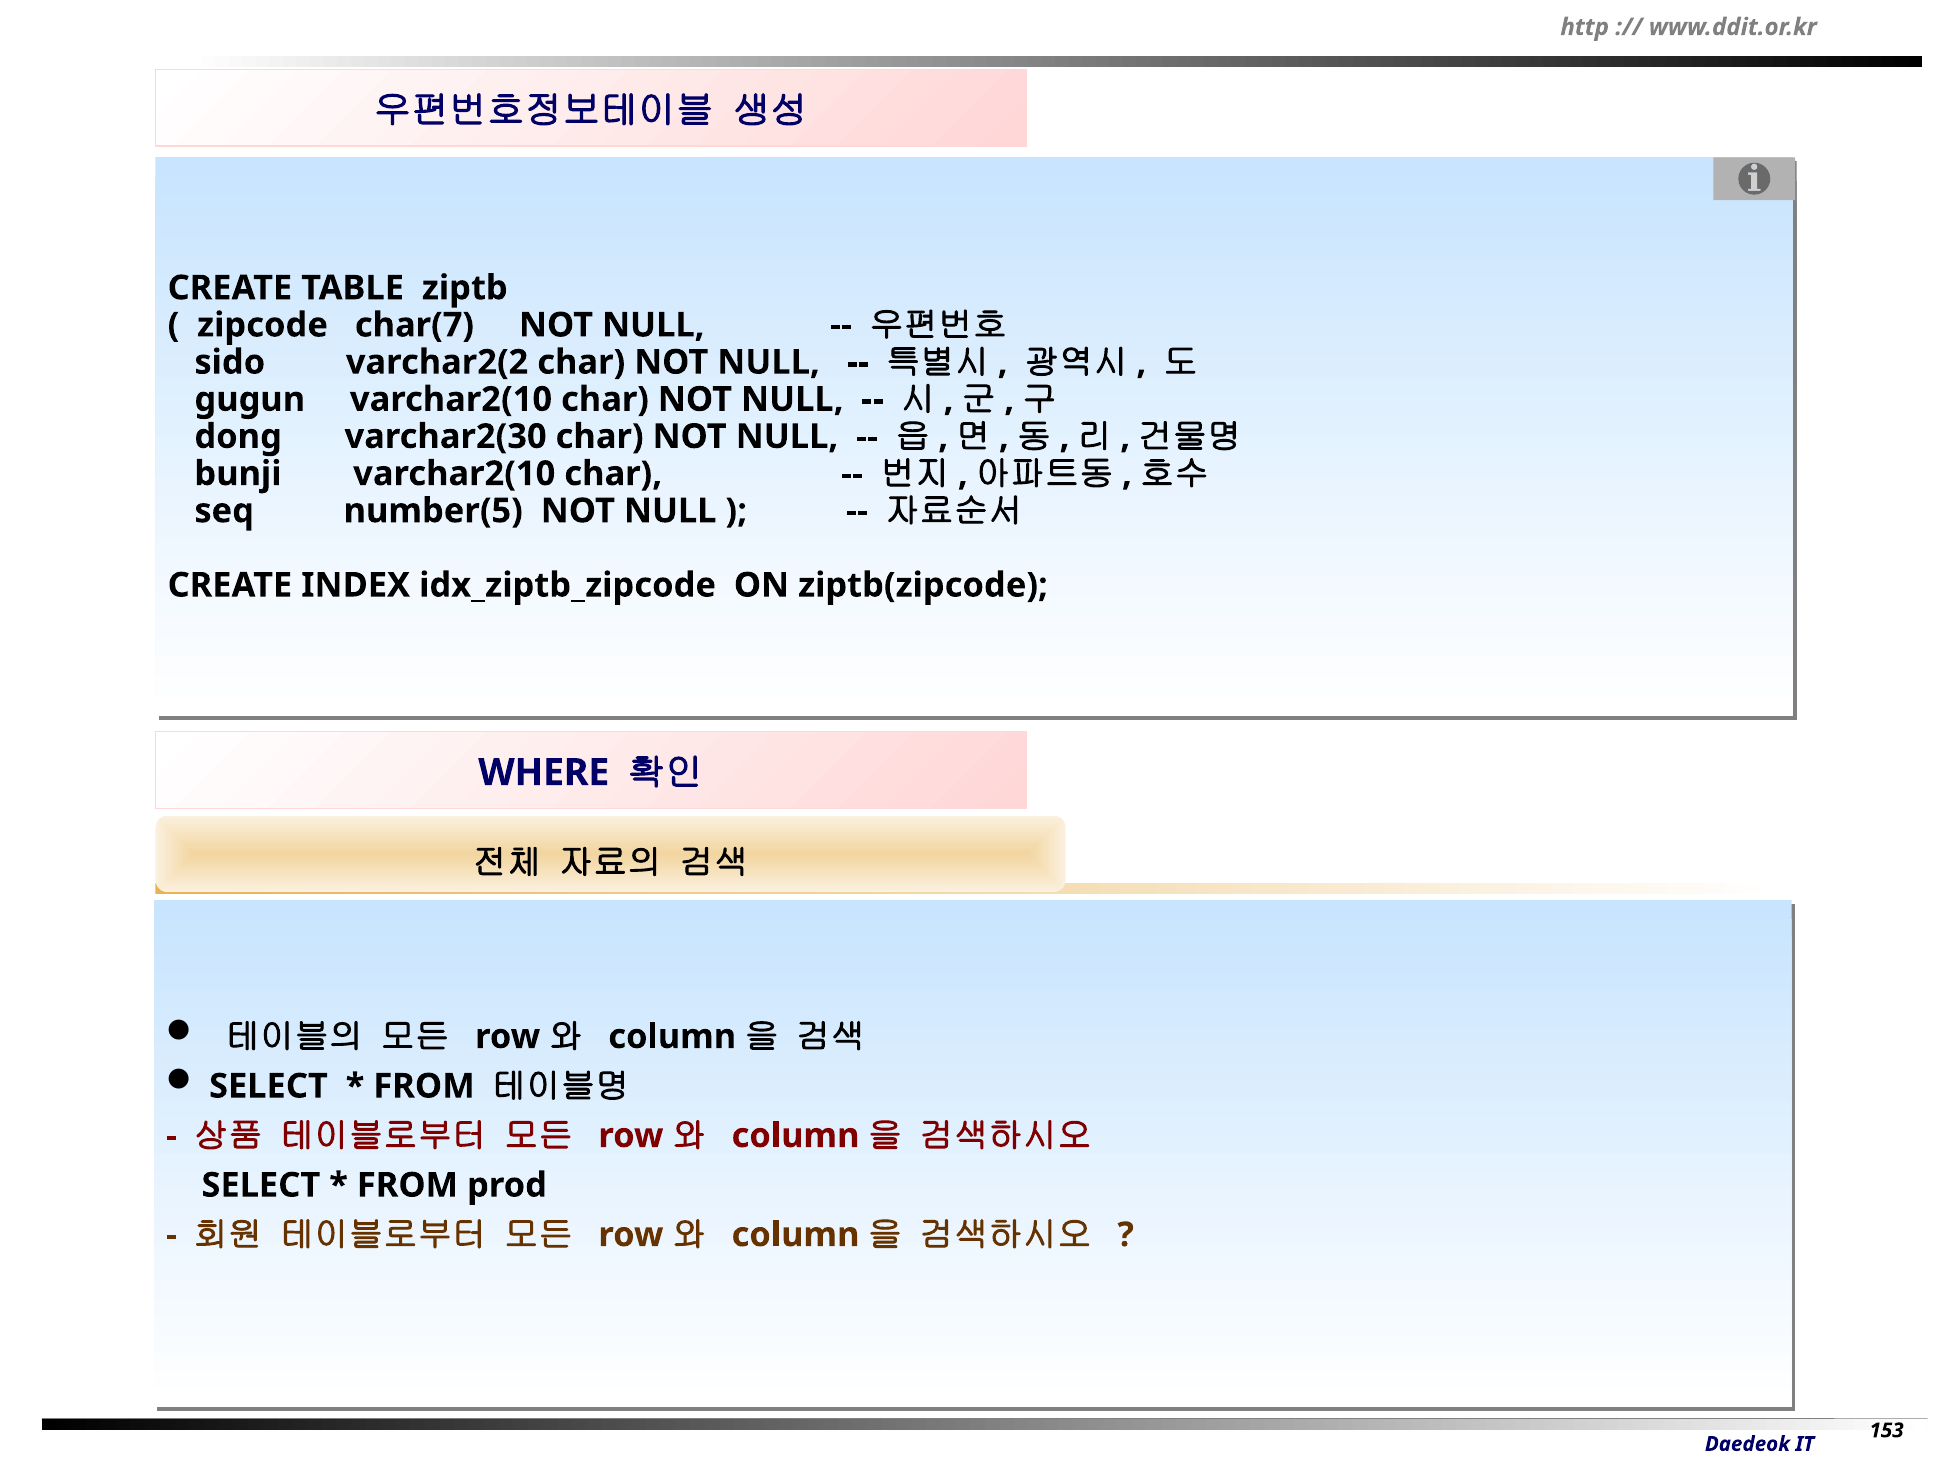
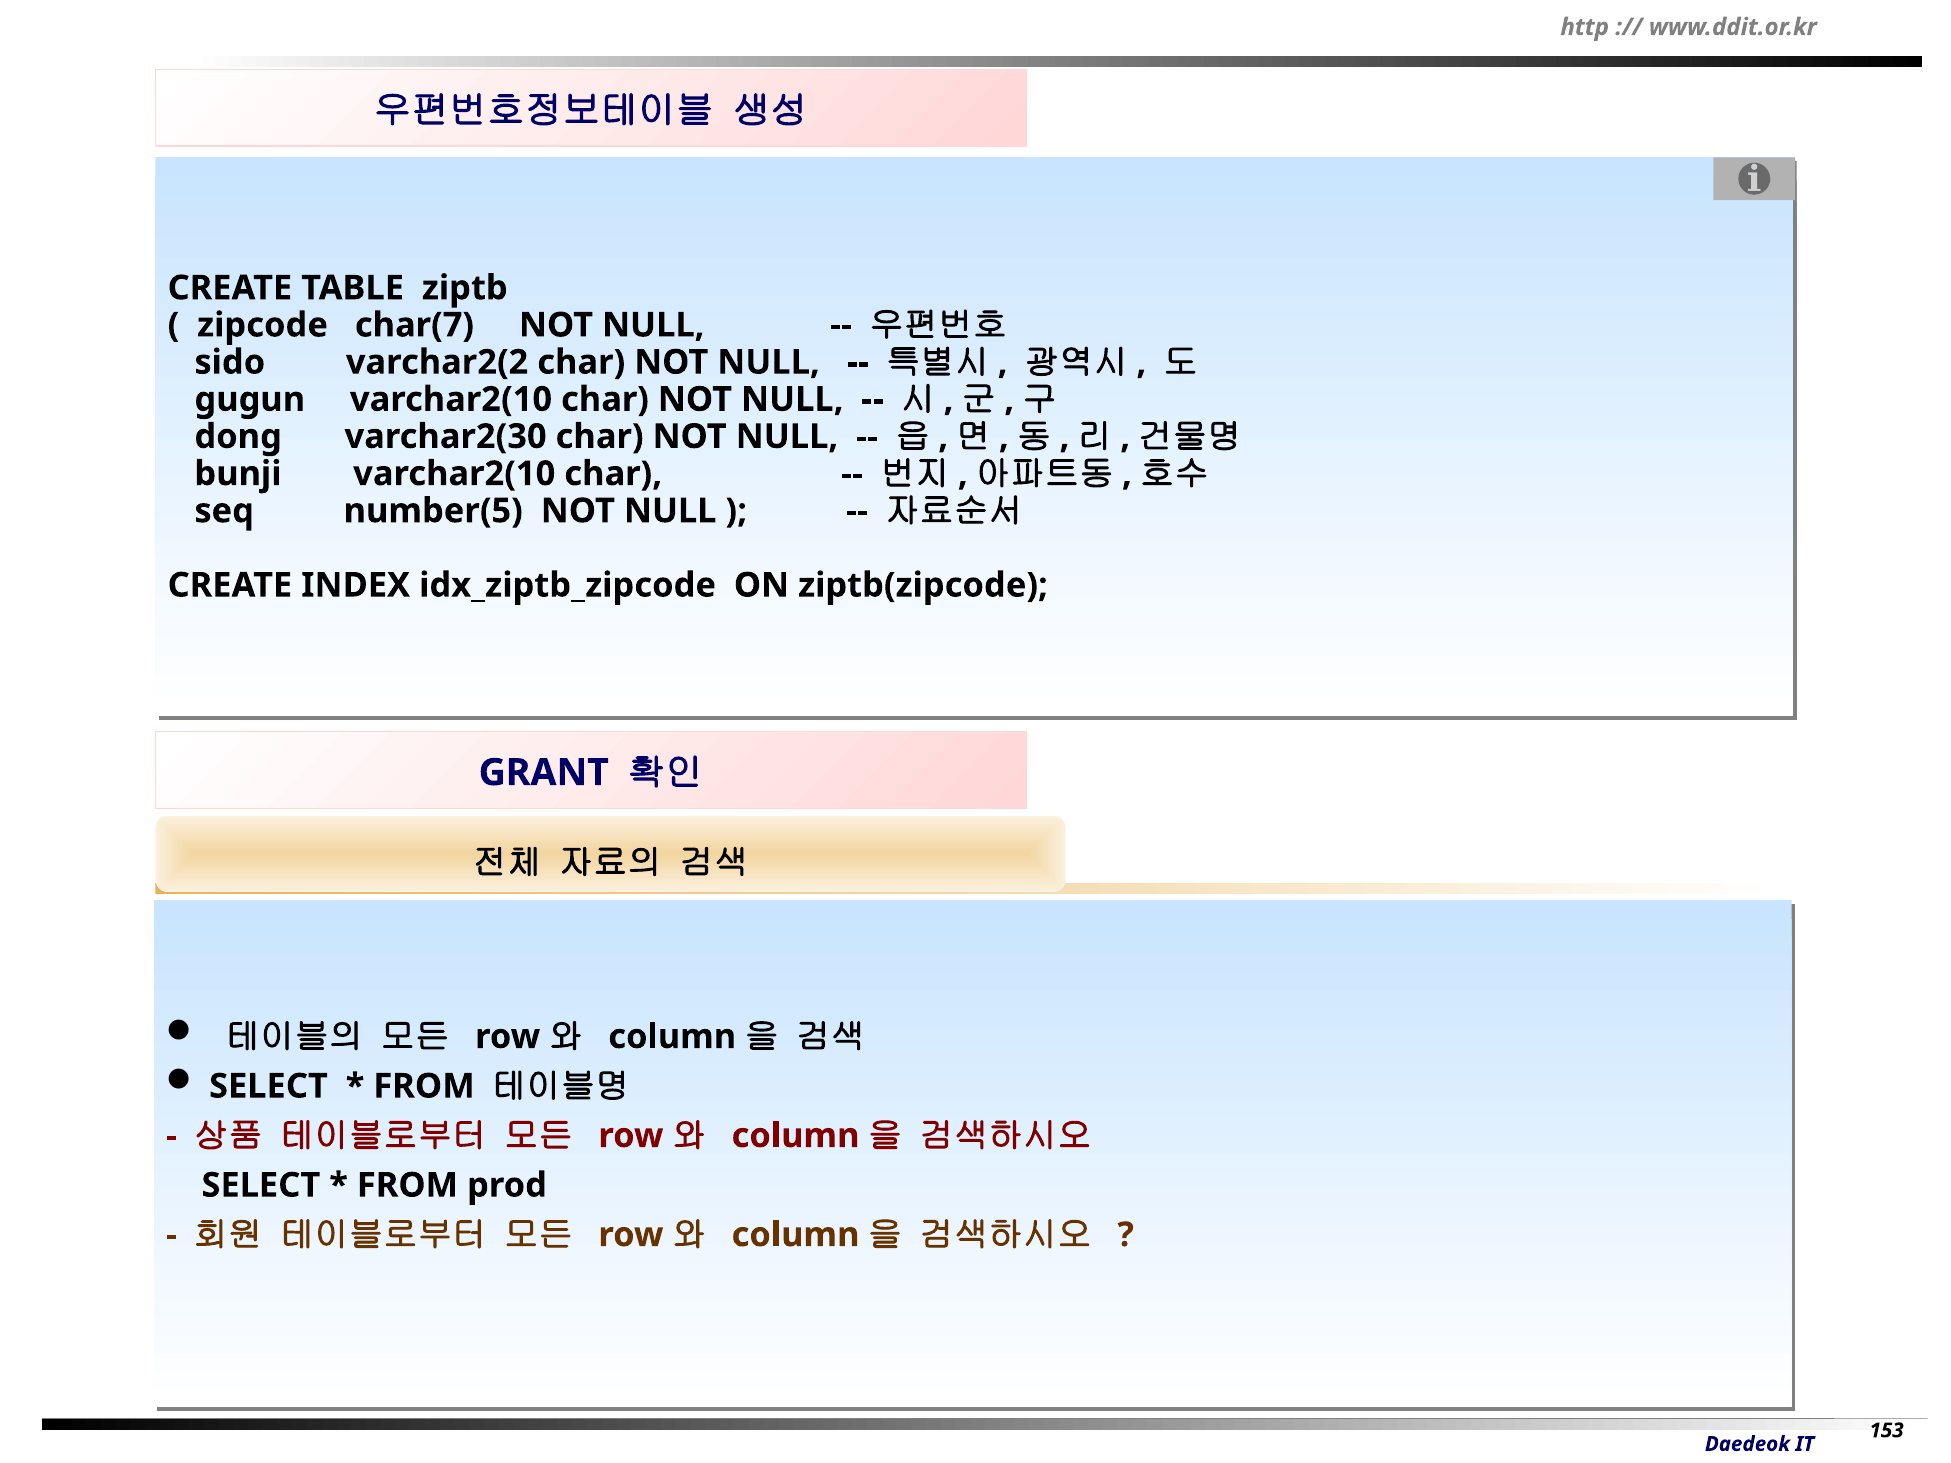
WHERE: WHERE -> GRANT (544, 773)
